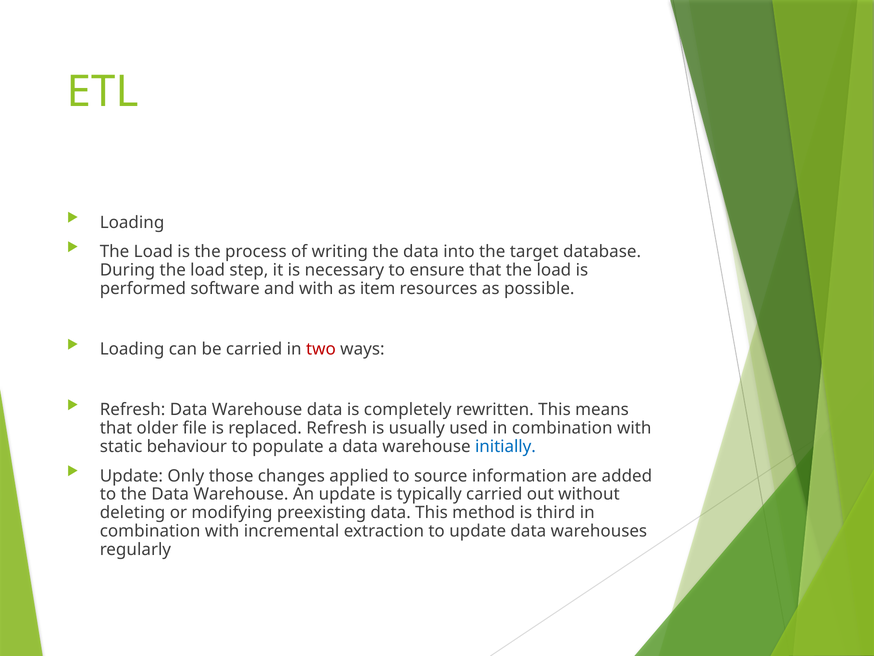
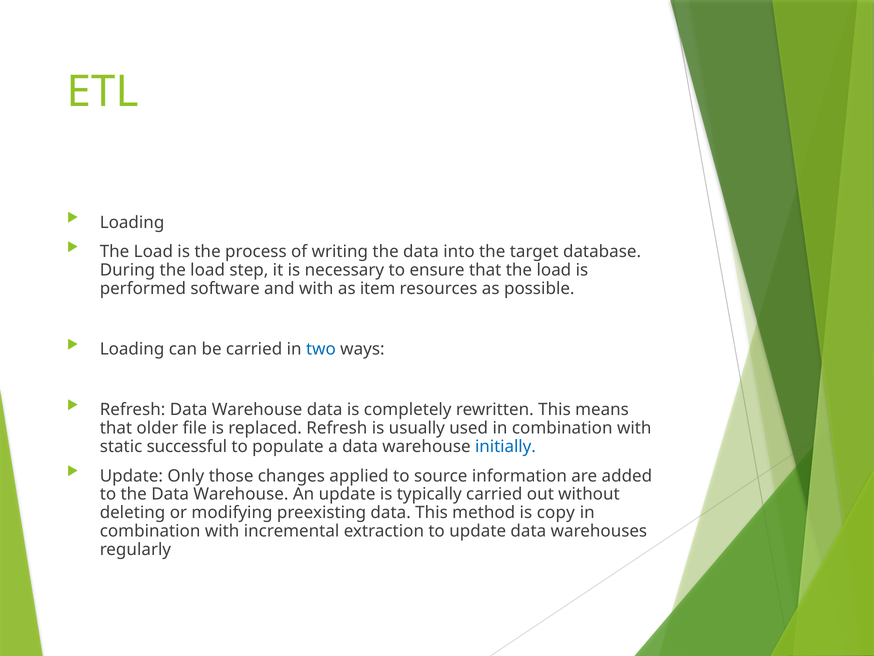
two colour: red -> blue (321, 349)
behaviour: behaviour -> successful (187, 446)
third: third -> copy (556, 512)
